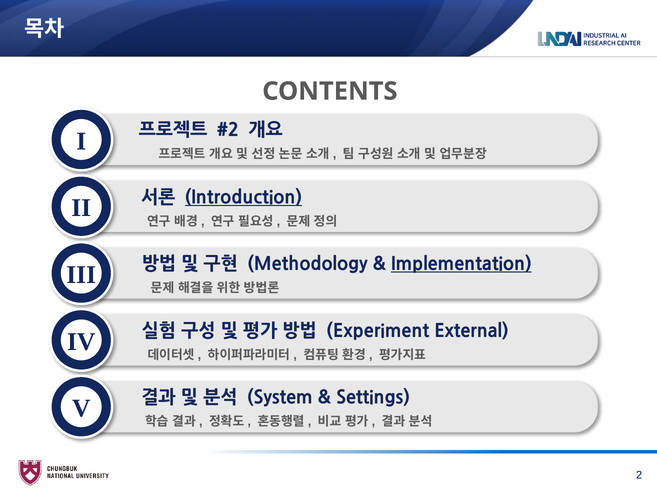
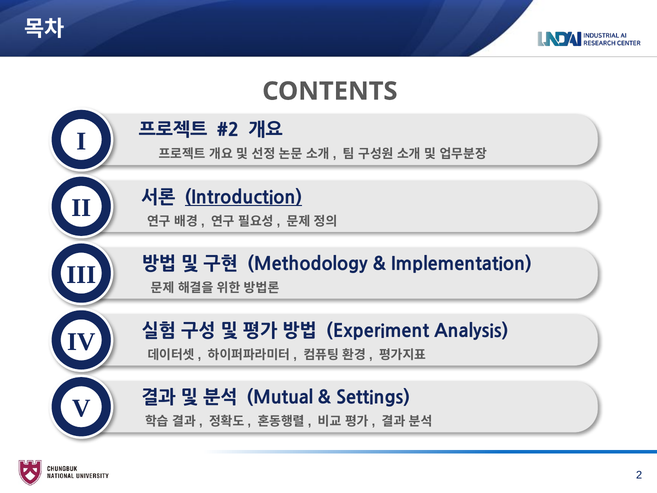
Implementation underline: present -> none (461, 264)
External: External -> Analysis (471, 331)
System: System -> Mutual (280, 398)
